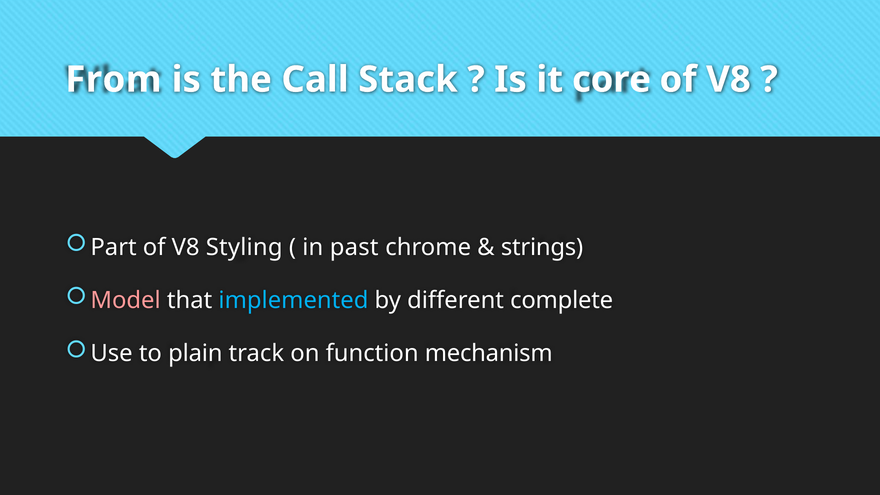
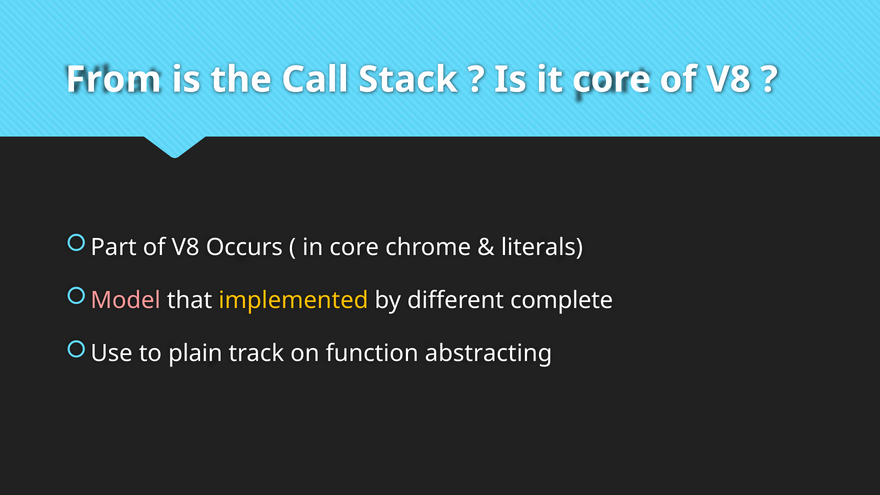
Styling: Styling -> Occurs (244, 247)
in past: past -> core (354, 247)
strings: strings -> literals (542, 247)
implemented colour: light blue -> yellow (293, 300)
mechanism: mechanism -> abstracting (489, 354)
